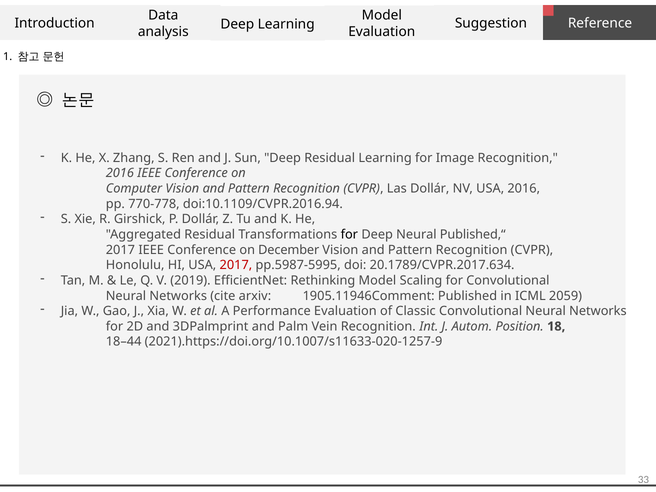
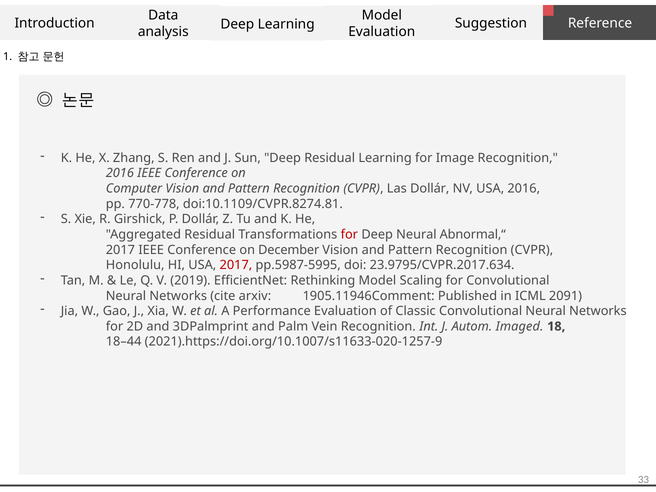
doi:10.1109/CVPR.2016.94: doi:10.1109/CVPR.2016.94 -> doi:10.1109/CVPR.8274.81 (263, 204)
for colour: black -> red (349, 235)
Published,“: Published,“ -> Abnormal,“ (473, 235)
20.1789/CVPR.2017.634: 20.1789/CVPR.2017.634 -> 23.9795/CVPR.2017.634 (442, 265)
2059: 2059 -> 2091 (566, 296)
Position: Position -> Imaged (520, 326)
